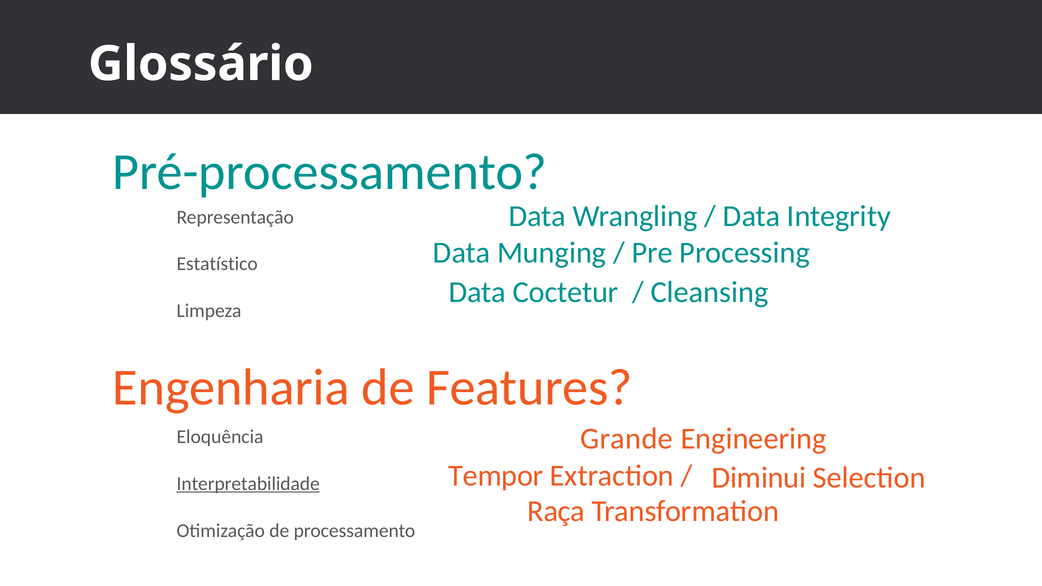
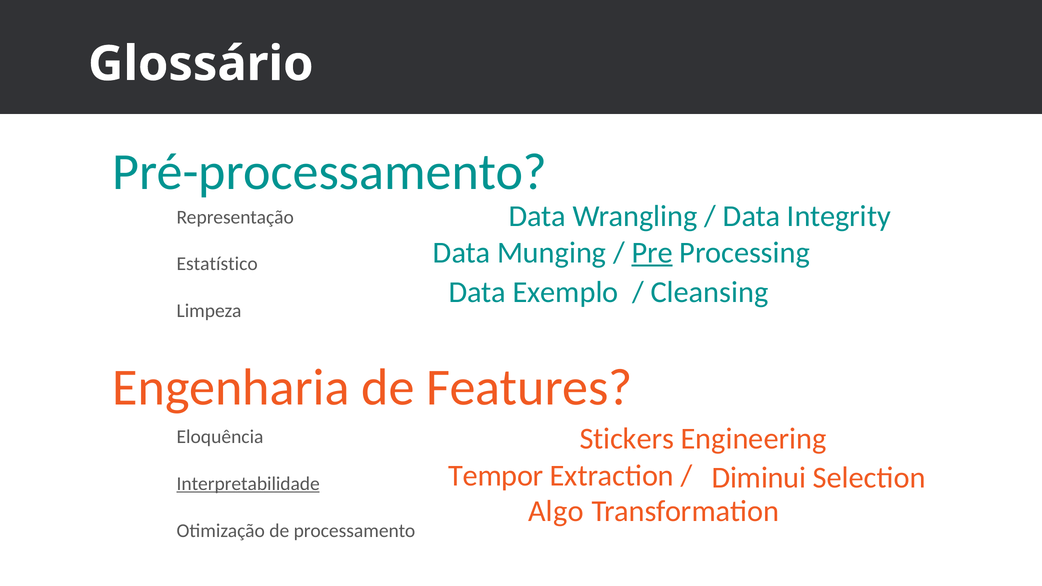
Pre underline: none -> present (652, 253)
Coctetur: Coctetur -> Exemplo (566, 292)
Grande: Grande -> Stickers (627, 439)
Raça: Raça -> Algo (556, 511)
